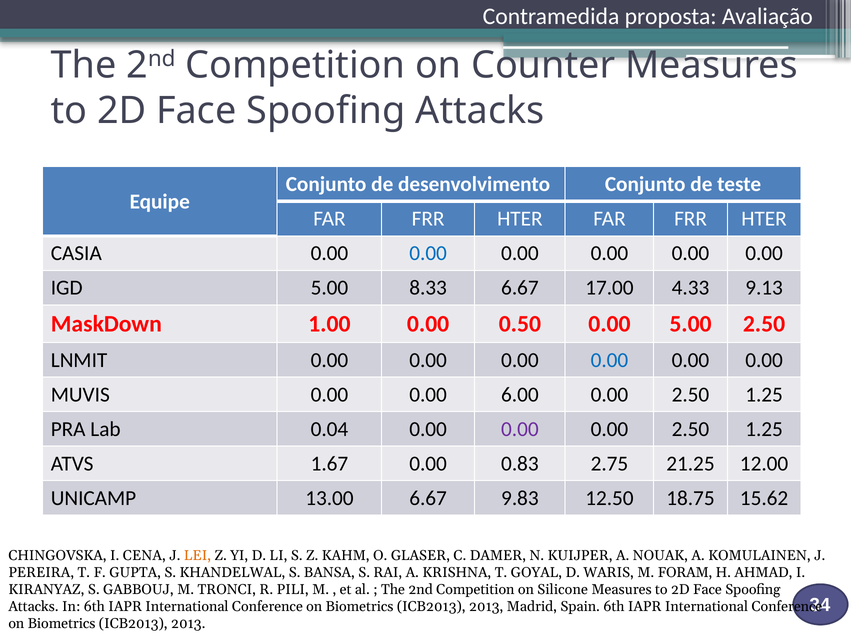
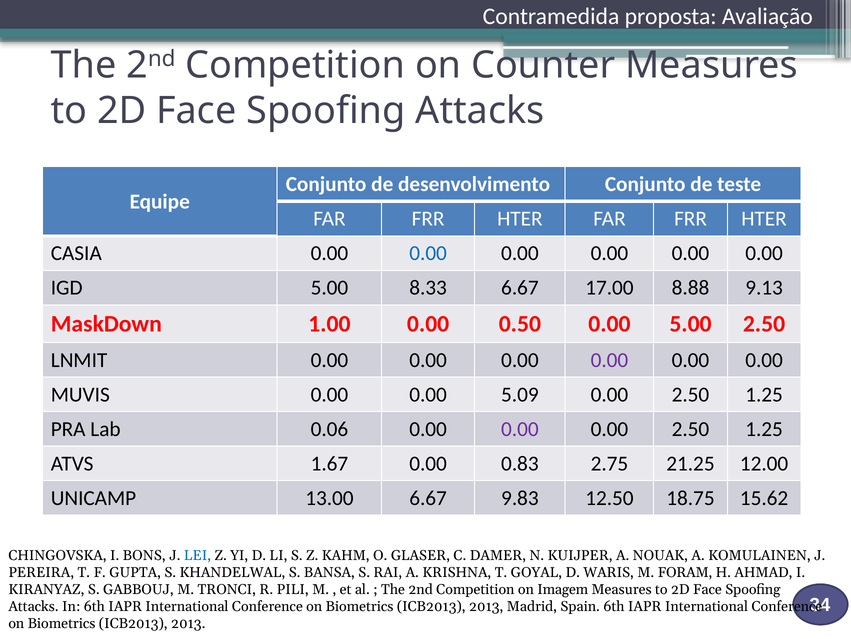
4.33: 4.33 -> 8.88 (691, 288)
0.00 colour: blue -> purple (609, 360)
6.00: 6.00 -> 5.09 (520, 394)
0.04: 0.04 -> 0.06 (329, 429)
CENA: CENA -> BONS (144, 555)
LEI colour: orange -> blue (198, 555)
Silicone: Silicone -> Imagem (563, 589)
